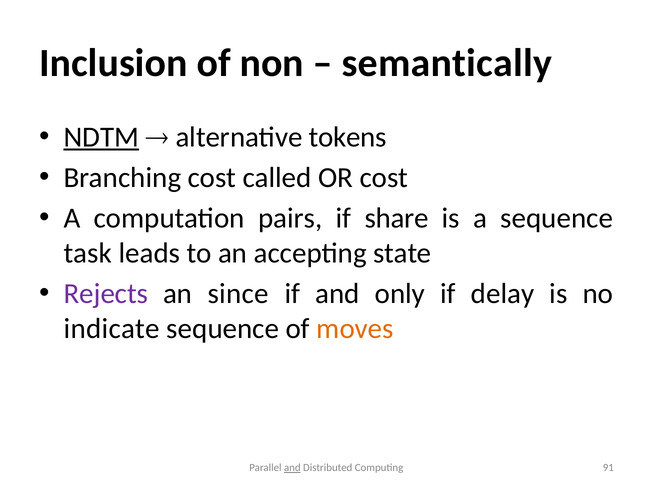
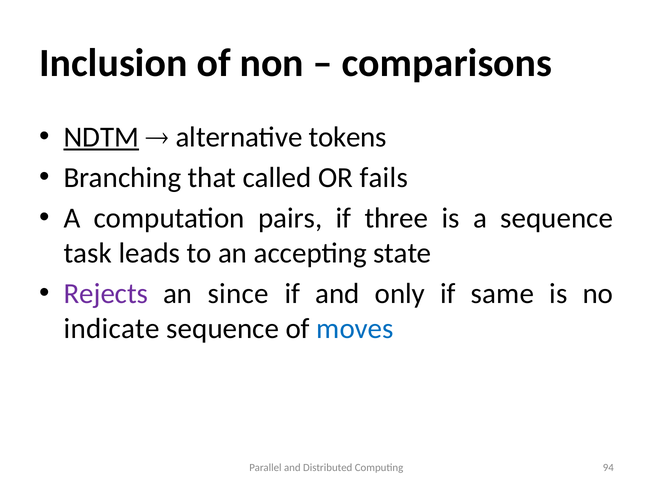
semantically: semantically -> comparisons (447, 63)
Branching cost: cost -> that (212, 178)
OR cost: cost -> fails (384, 178)
share: share -> three (396, 218)
delay: delay -> same (503, 294)
moves colour: orange -> blue (355, 329)
and underline: present -> none (292, 468)
91: 91 -> 94 (608, 468)
